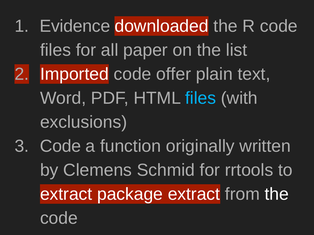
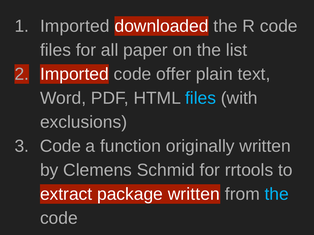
Evidence: Evidence -> Imported (75, 26)
package extract: extract -> written (194, 195)
the colour: white -> light blue (277, 195)
